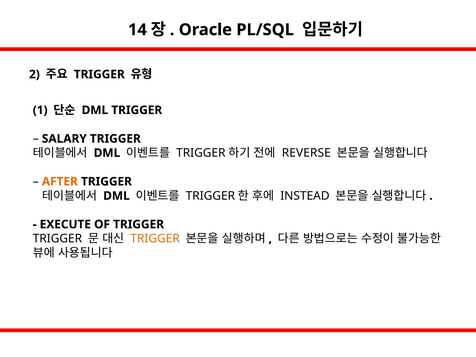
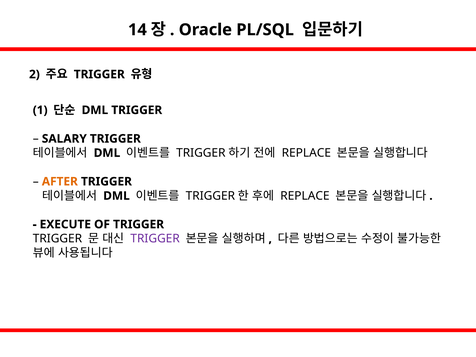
REVERSE: REVERSE -> REPLACE (306, 153)
INSTEAD: INSTEAD -> REPLACE (305, 196)
TRIGGER colour: orange -> purple (155, 239)
